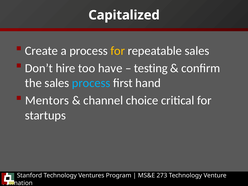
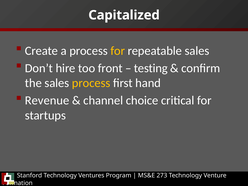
have: have -> front (110, 68)
process colour: light blue -> yellow (91, 83)
Mentors: Mentors -> Revenue (47, 100)
